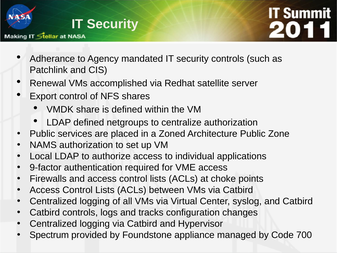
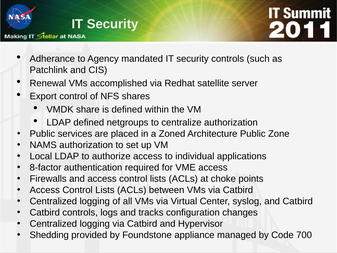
9-factor: 9-factor -> 8-factor (46, 167)
Spectrum: Spectrum -> Shedding (49, 235)
